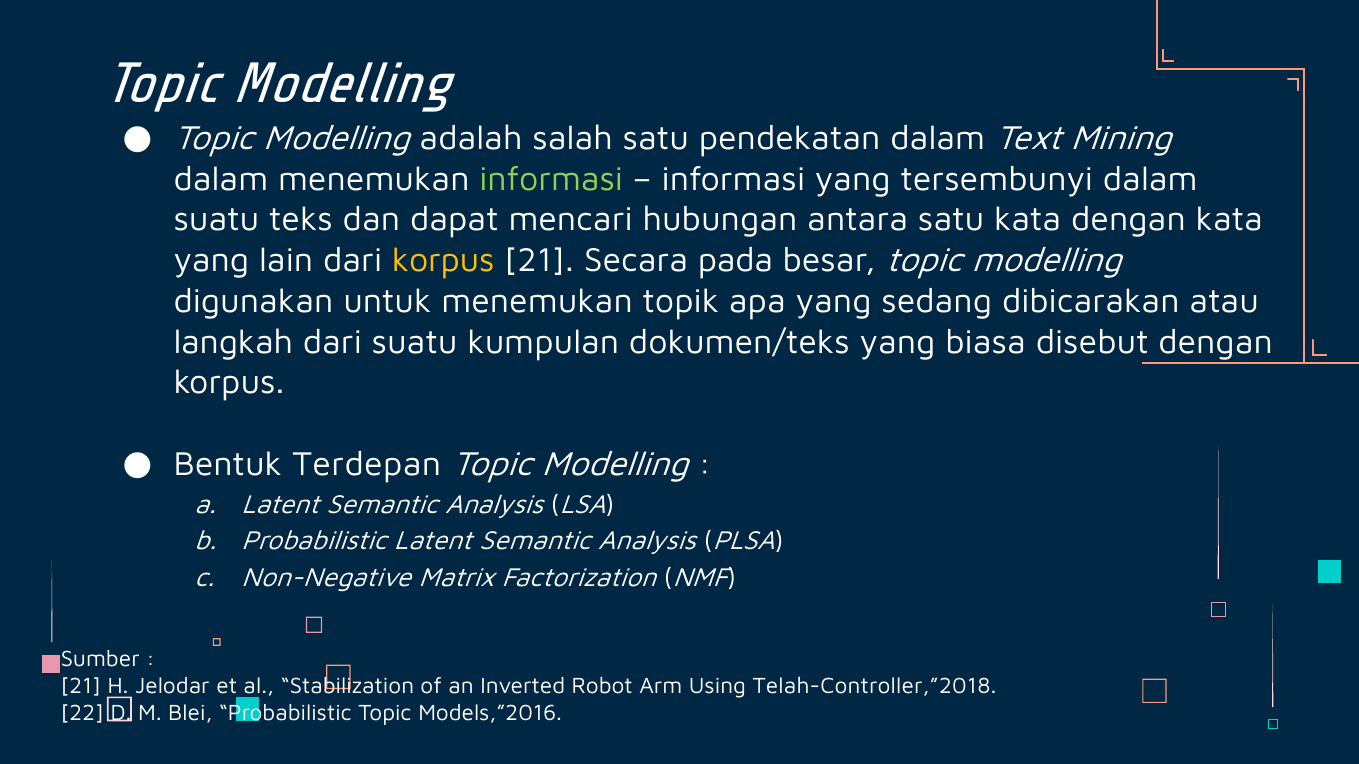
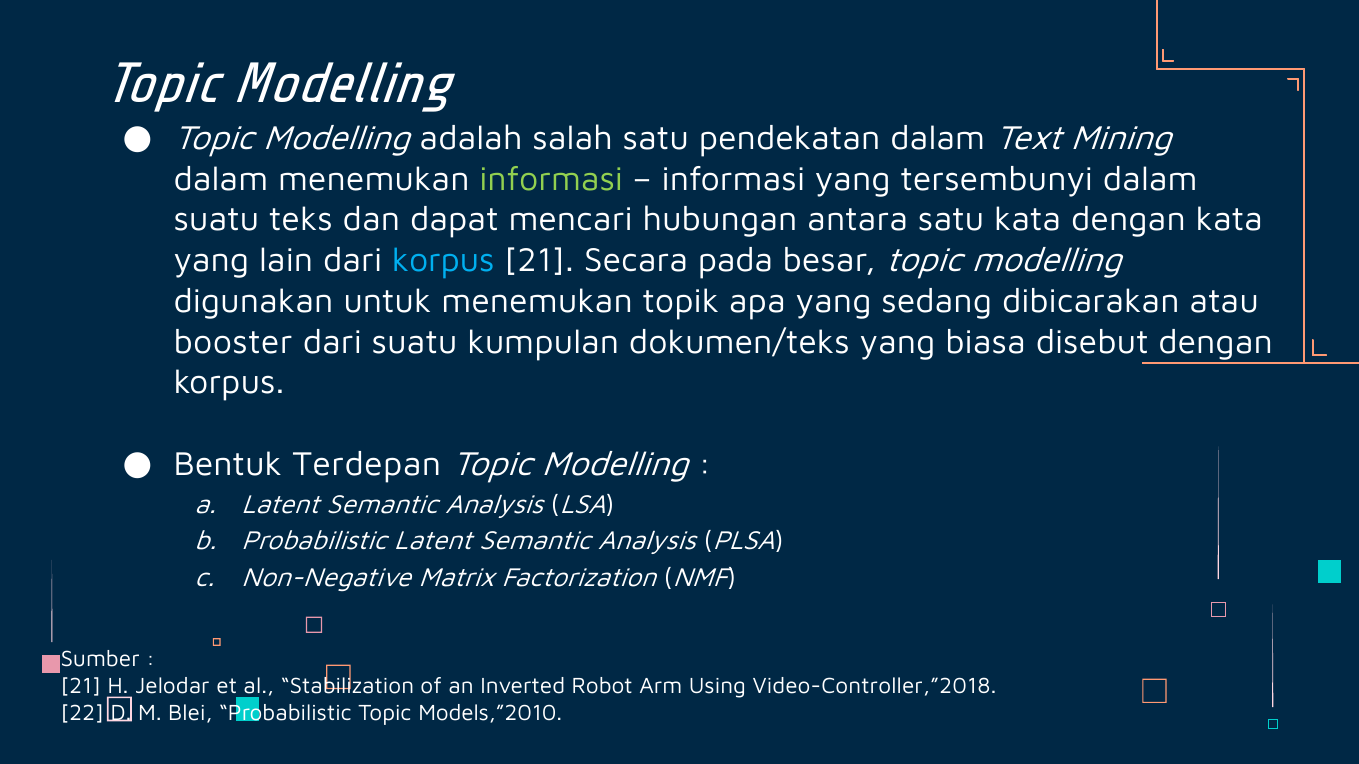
korpus colour: yellow -> light blue (443, 261)
langkah: langkah -> booster (233, 342)
Telah-Controller,”2018: Telah-Controller,”2018 -> Video-Controller,”2018 (875, 686)
Models,”2016: Models,”2016 -> Models,”2010 (490, 713)
